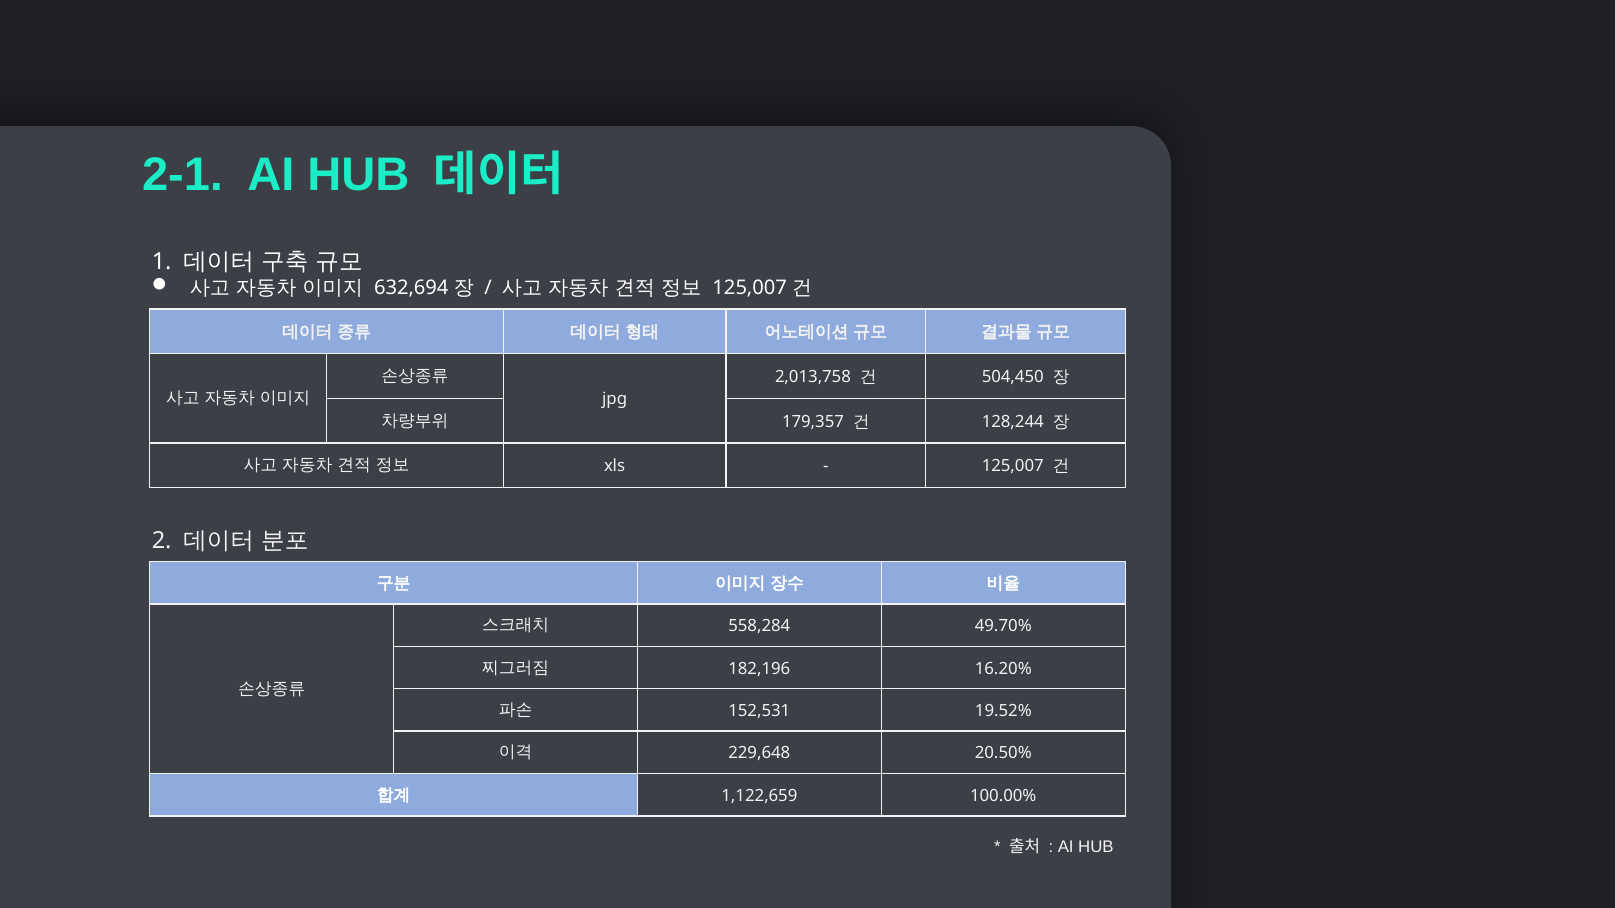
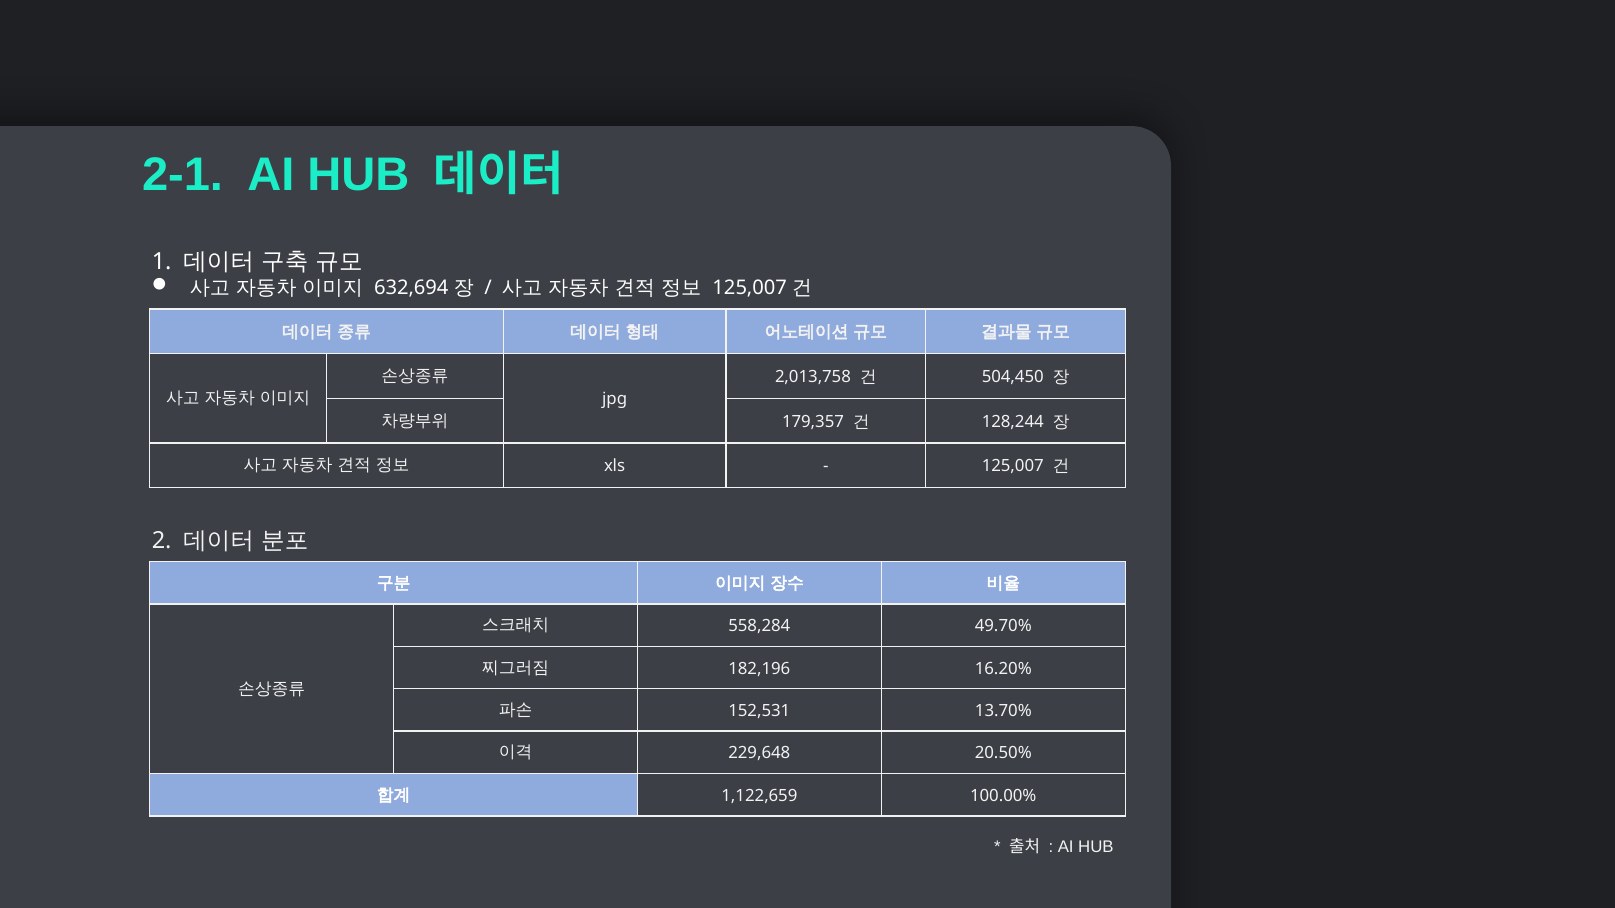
19.52%: 19.52% -> 13.70% (1003, 711)
